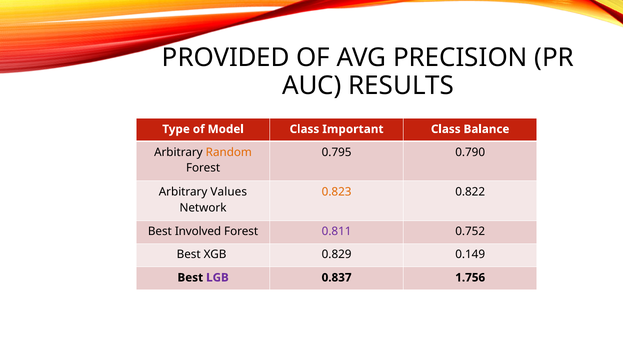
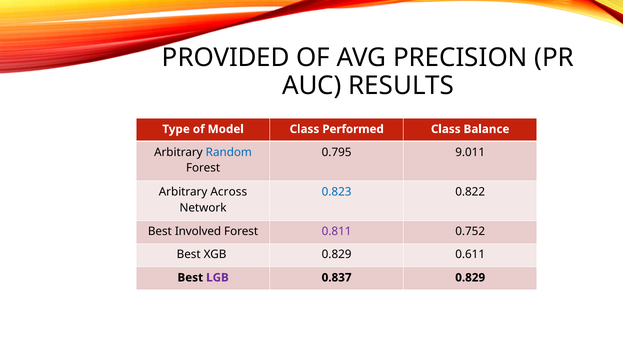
Important: Important -> Performed (353, 129)
Random colour: orange -> blue (229, 152)
0.790: 0.790 -> 9.011 (470, 152)
Values: Values -> Across (229, 192)
0.823 colour: orange -> blue (337, 192)
0.149: 0.149 -> 0.611 (470, 255)
0.837 1.756: 1.756 -> 0.829 (470, 278)
